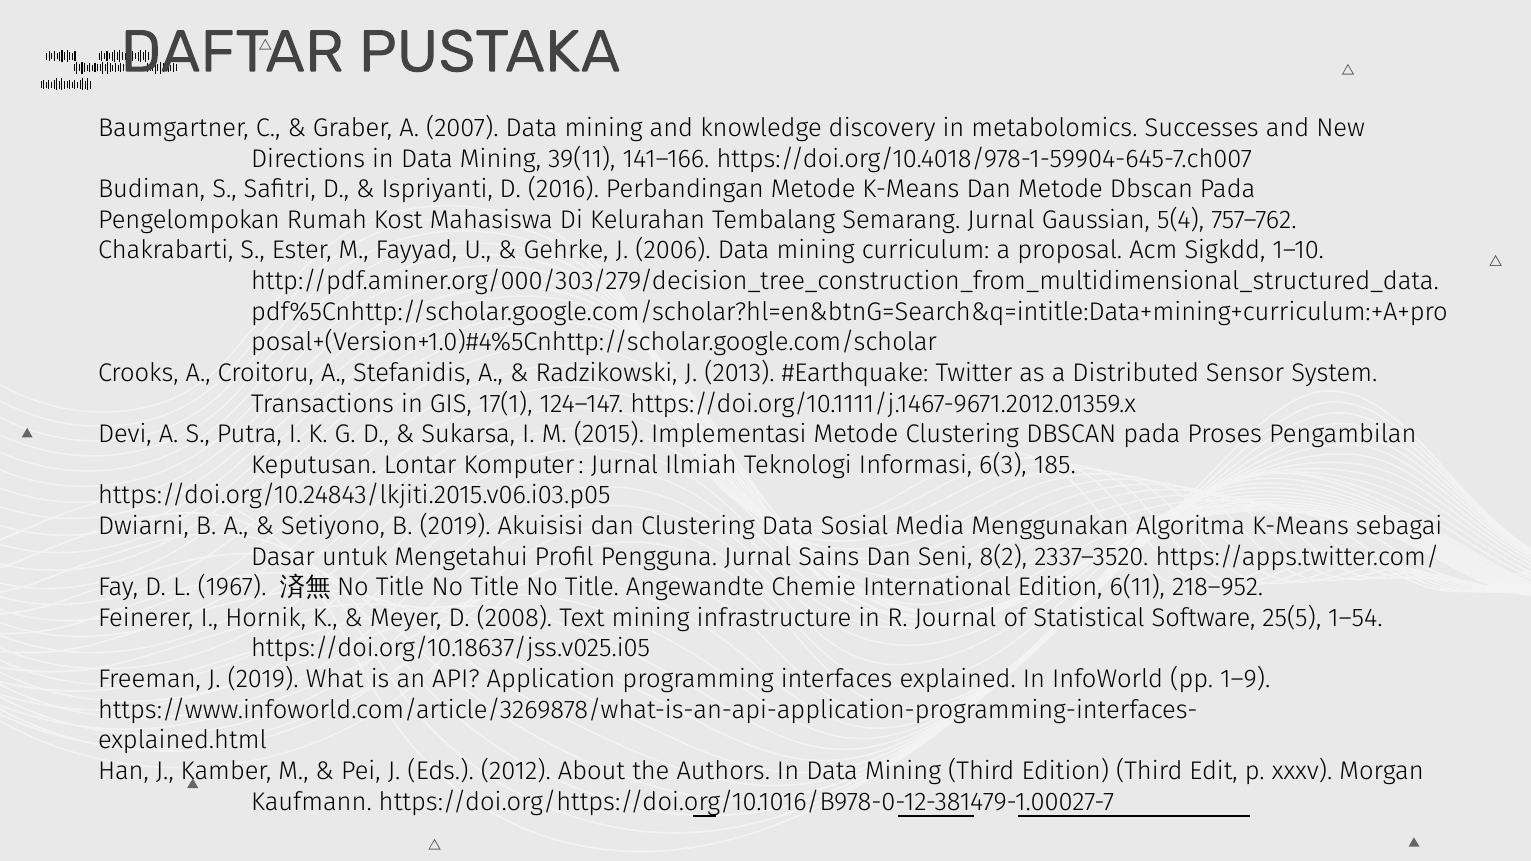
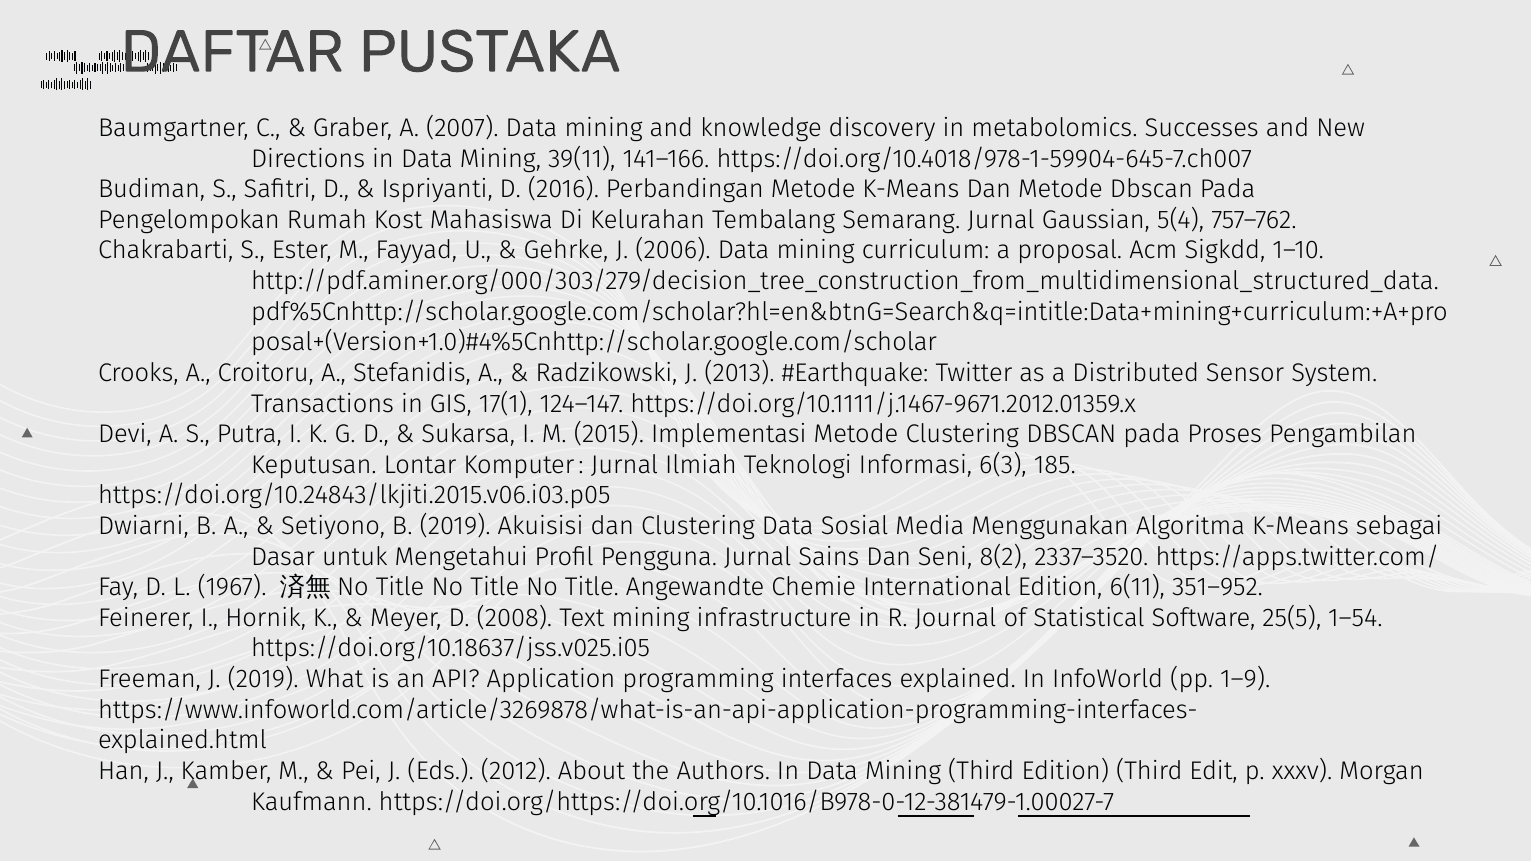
218–952: 218–952 -> 351–952 (1217, 587)
